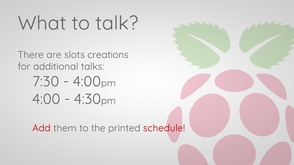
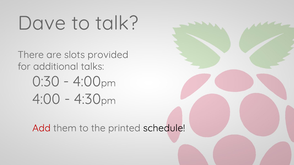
What: What -> Dave (42, 23)
creations: creations -> provided (108, 55)
7:30: 7:30 -> 0:30 (46, 82)
schedule colour: red -> black (164, 128)
